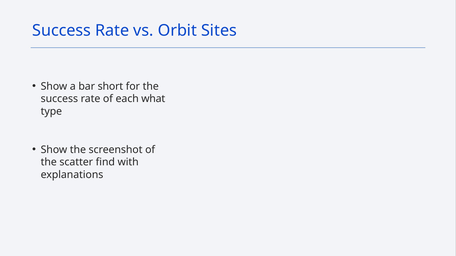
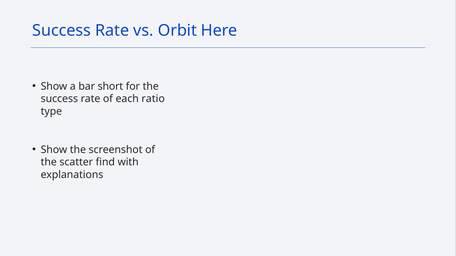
Sites: Sites -> Here (219, 30)
what: what -> ratio (153, 99)
